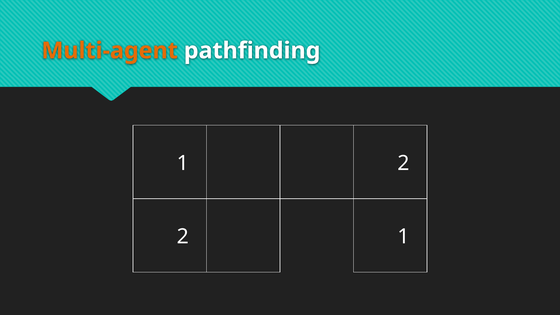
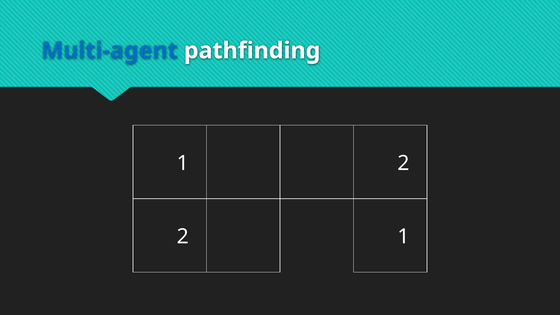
Multi-agent colour: orange -> blue (110, 51)
